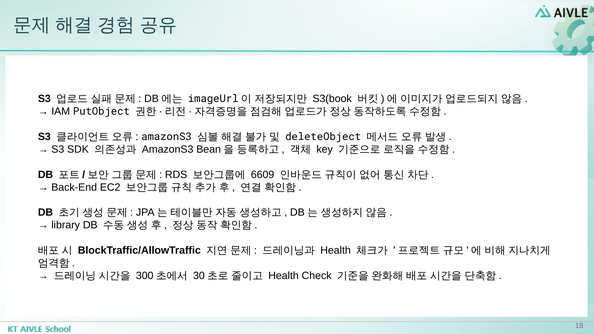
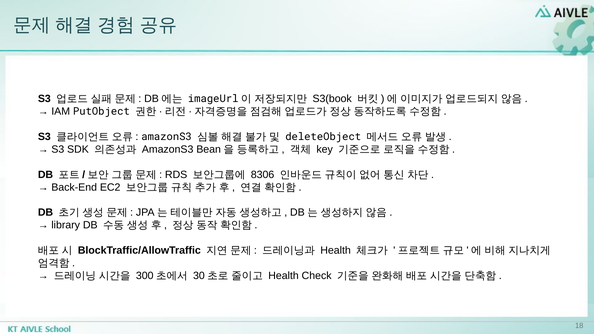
6609: 6609 -> 8306 (263, 175)
